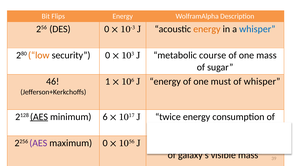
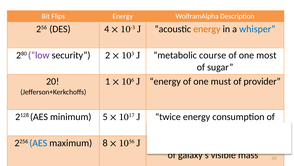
DES 0: 0 -> 4 (107, 29)
low colour: orange -> purple (39, 55)
security 0: 0 -> 2 (108, 55)
one mass: mass -> most (266, 55)
46: 46 -> 20 (53, 81)
of whisper: whisper -> provider (262, 81)
AES underline: present -> none (39, 116)
minimum 6: 6 -> 5 (105, 116)
AES colour: purple -> blue (38, 142)
maximum 0: 0 -> 8 (105, 142)
